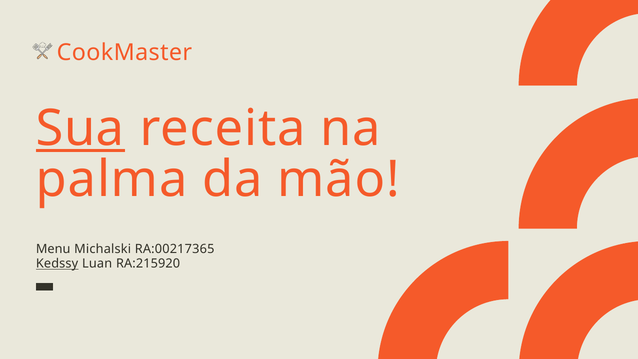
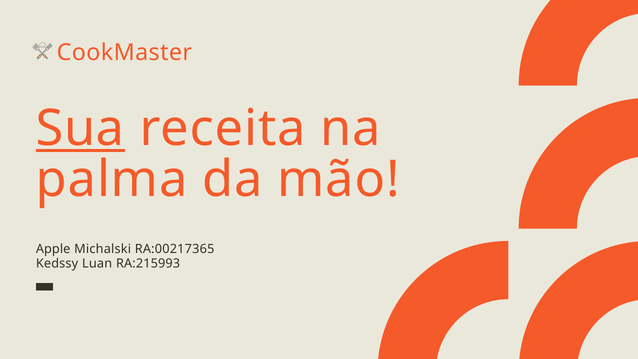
Menu: Menu -> Apple (53, 249)
Kedssy underline: present -> none (57, 264)
RA:215920: RA:215920 -> RA:215993 (148, 264)
